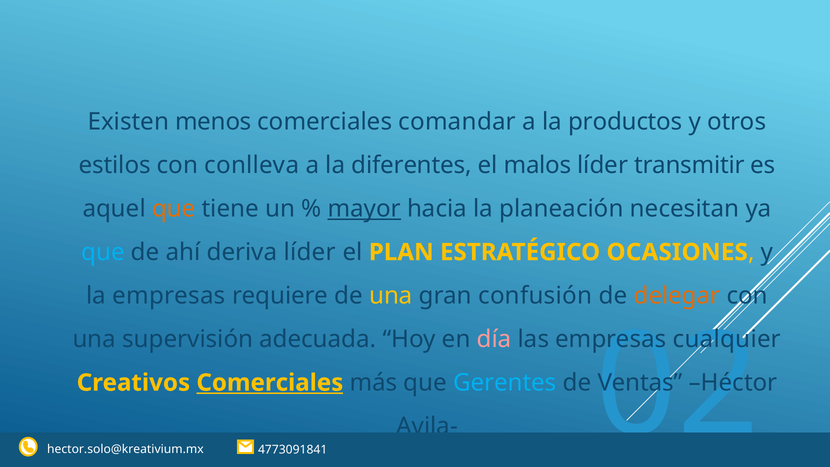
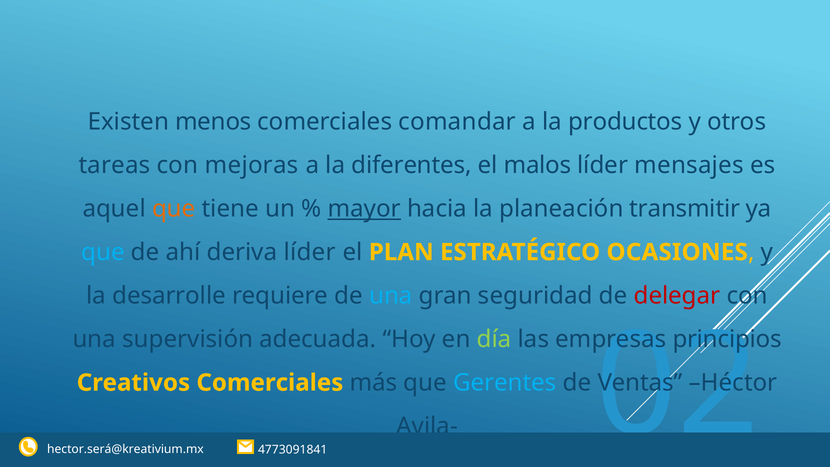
estilos: estilos -> tareas (114, 165)
conlleva: conlleva -> mejoras (252, 165)
transmitir: transmitir -> mensajes (689, 165)
necesitan: necesitan -> transmitir (685, 209)
la empresas: empresas -> desarrolle (169, 296)
una colour: yellow -> light blue (391, 296)
confusión: confusión -> seguridad (535, 296)
delegar colour: orange -> red (677, 296)
día colour: pink -> light green (494, 339)
cualquier: cualquier -> principios (727, 339)
Comerciales underline: present -> none (270, 383)
hector.solo@kreativium.mx: hector.solo@kreativium.mx -> hector.será@kreativium.mx (125, 449)
